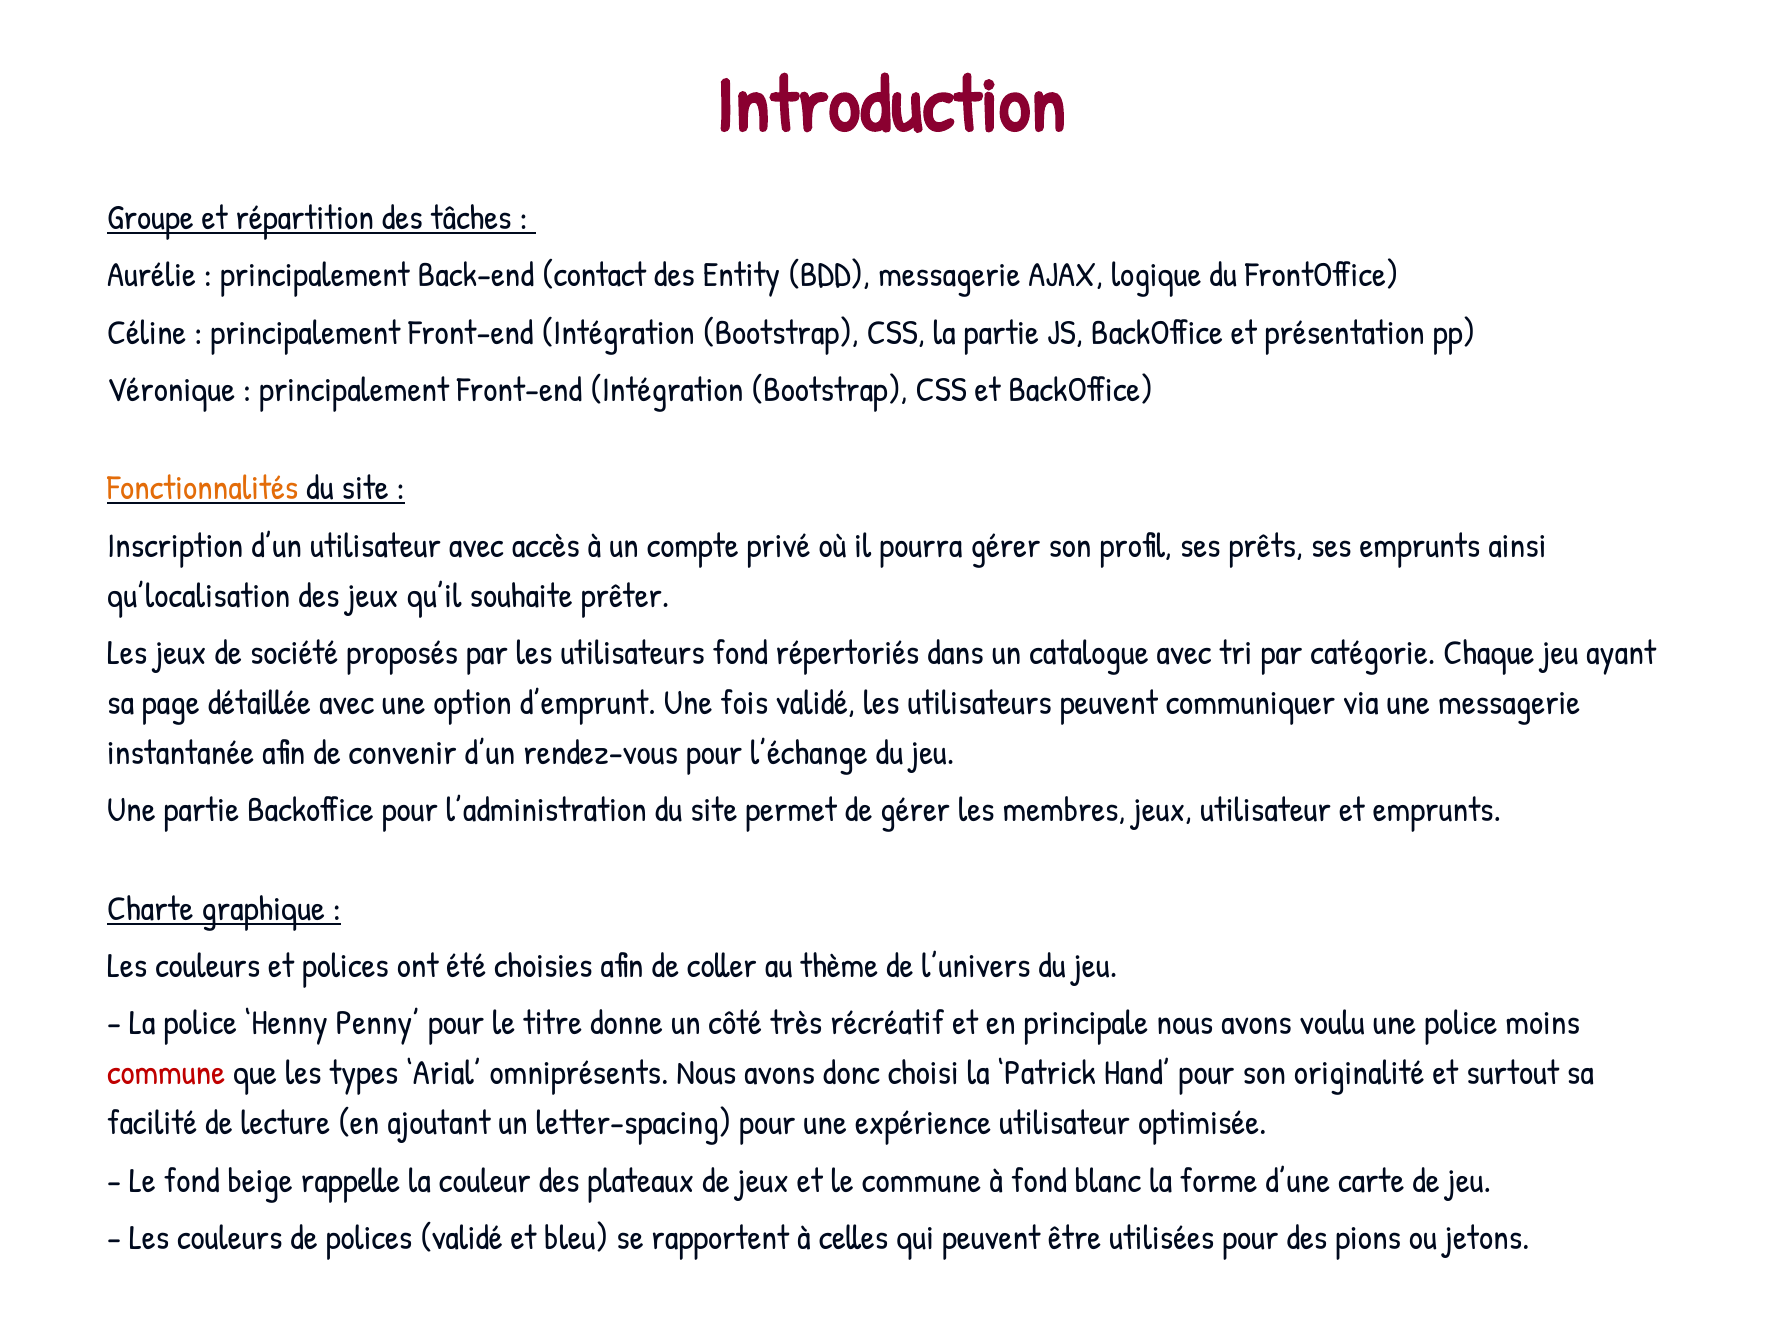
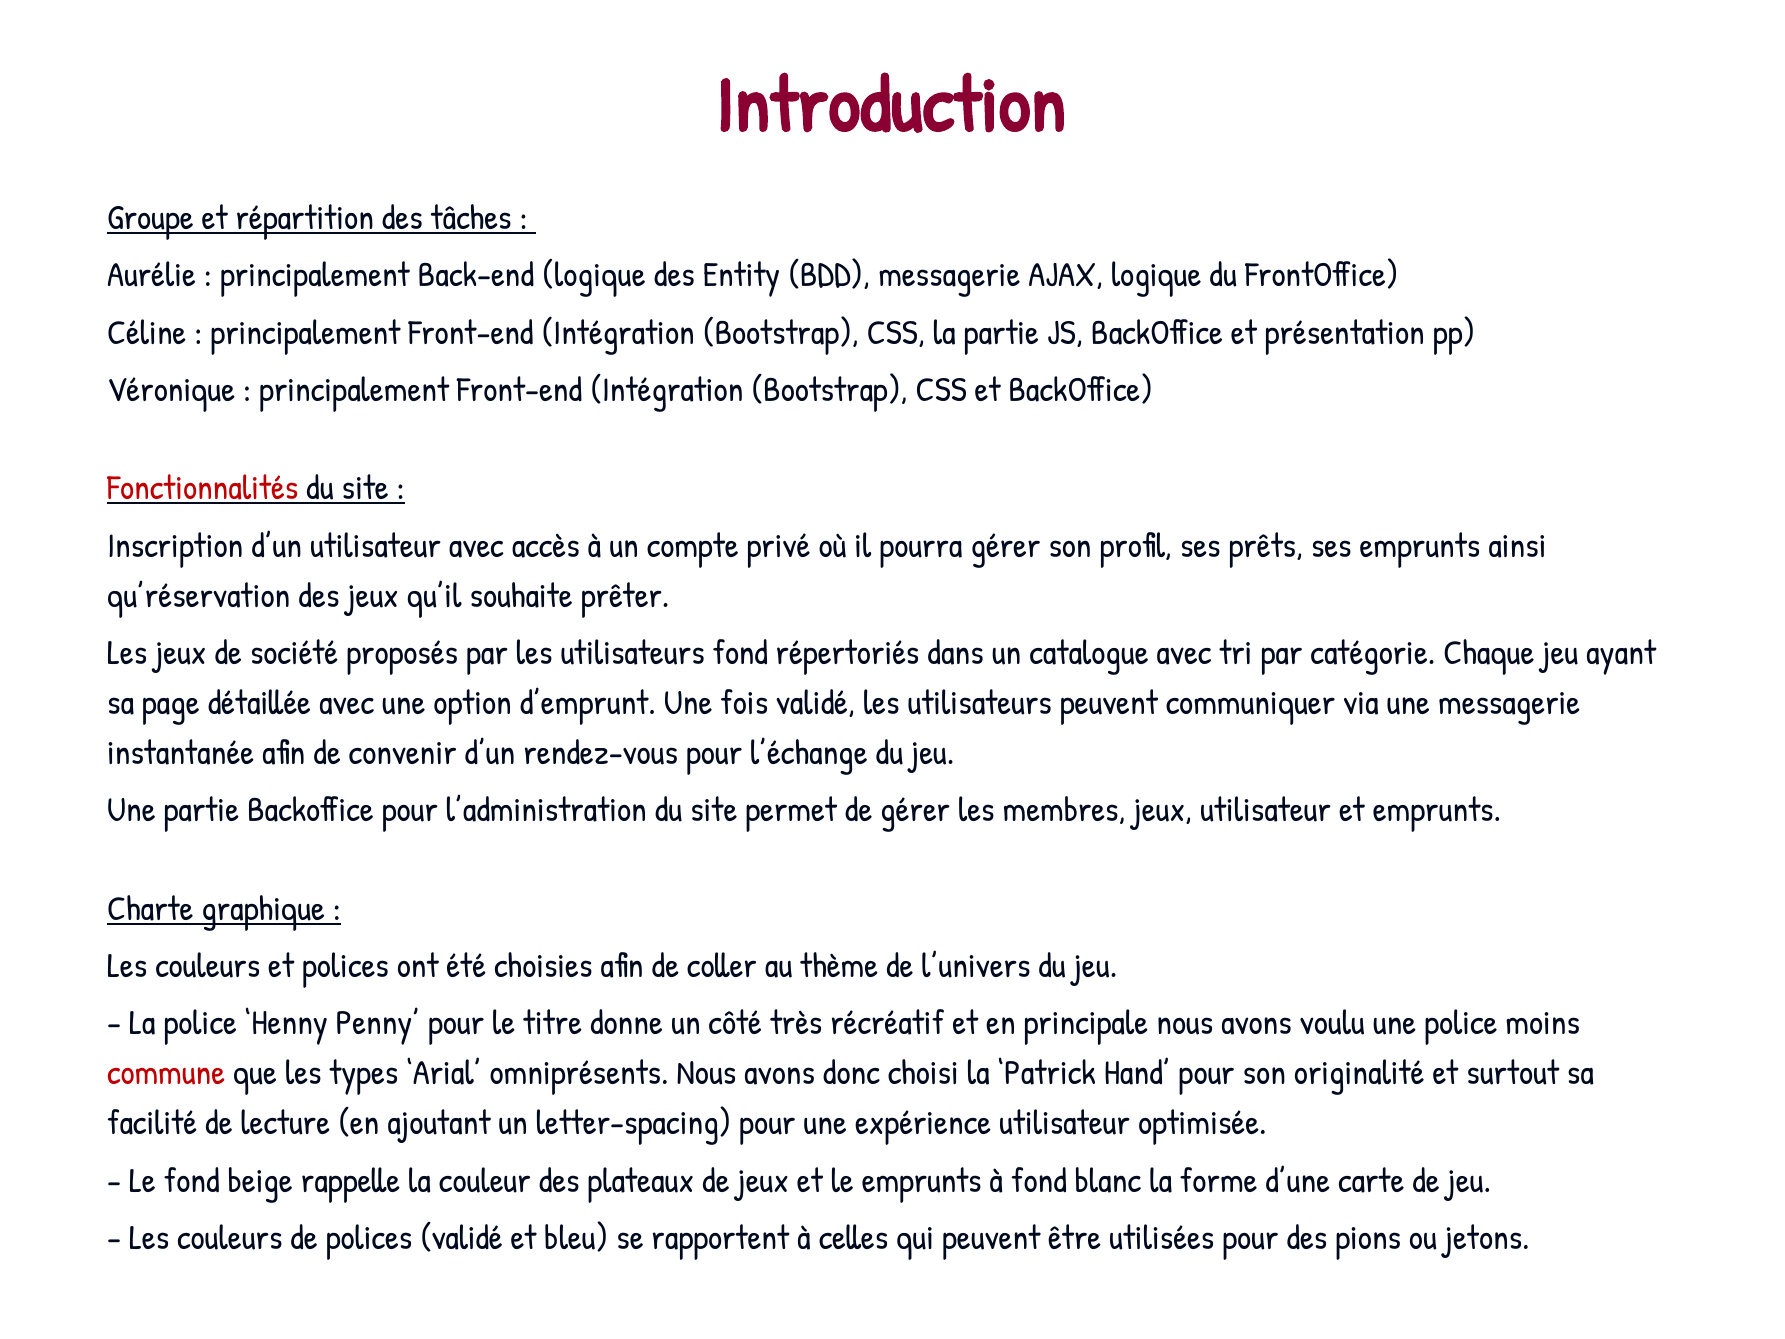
Back-end contact: contact -> logique (594, 275)
Fonctionnalités colour: orange -> red (203, 488)
qu’localisation: qu’localisation -> qu’réservation (199, 596)
le commune: commune -> emprunts (922, 1181)
